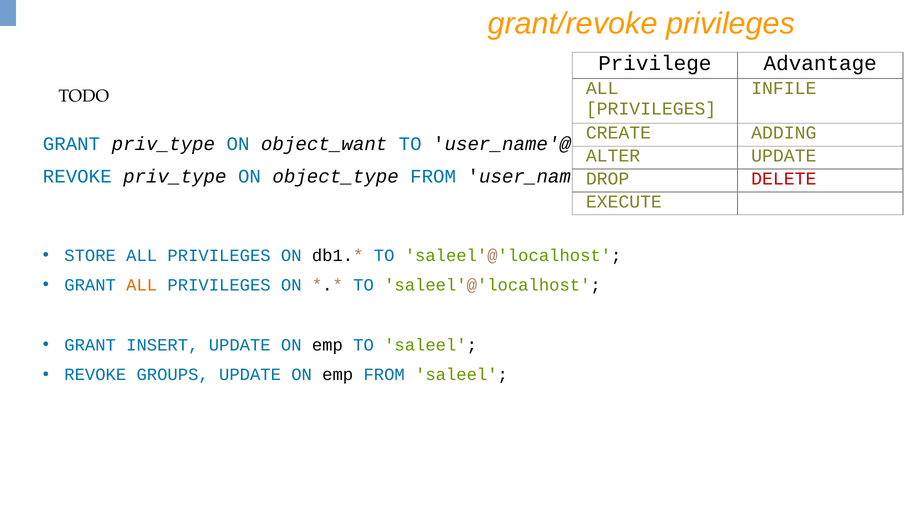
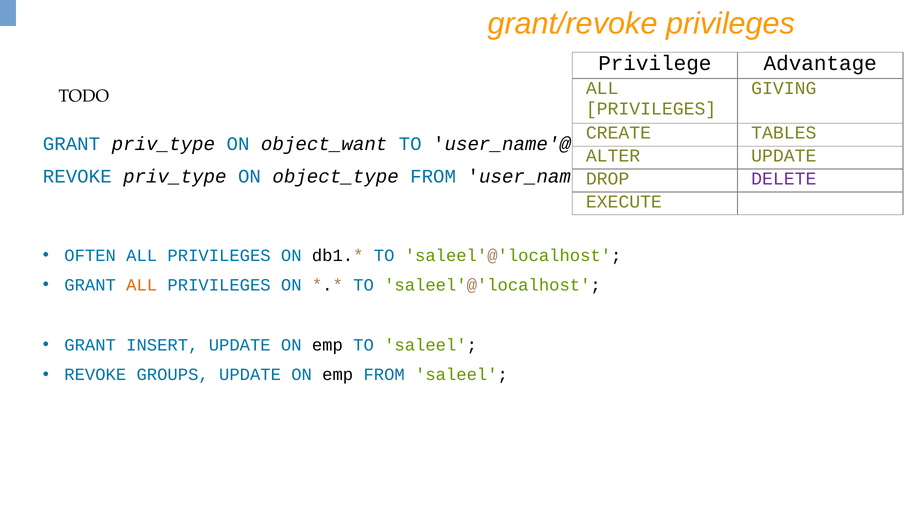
INFILE: INFILE -> GIVING (784, 88)
ADDING: ADDING -> TABLES (784, 133)
DELETE colour: red -> purple (784, 179)
STORE: STORE -> OFTEN (90, 255)
